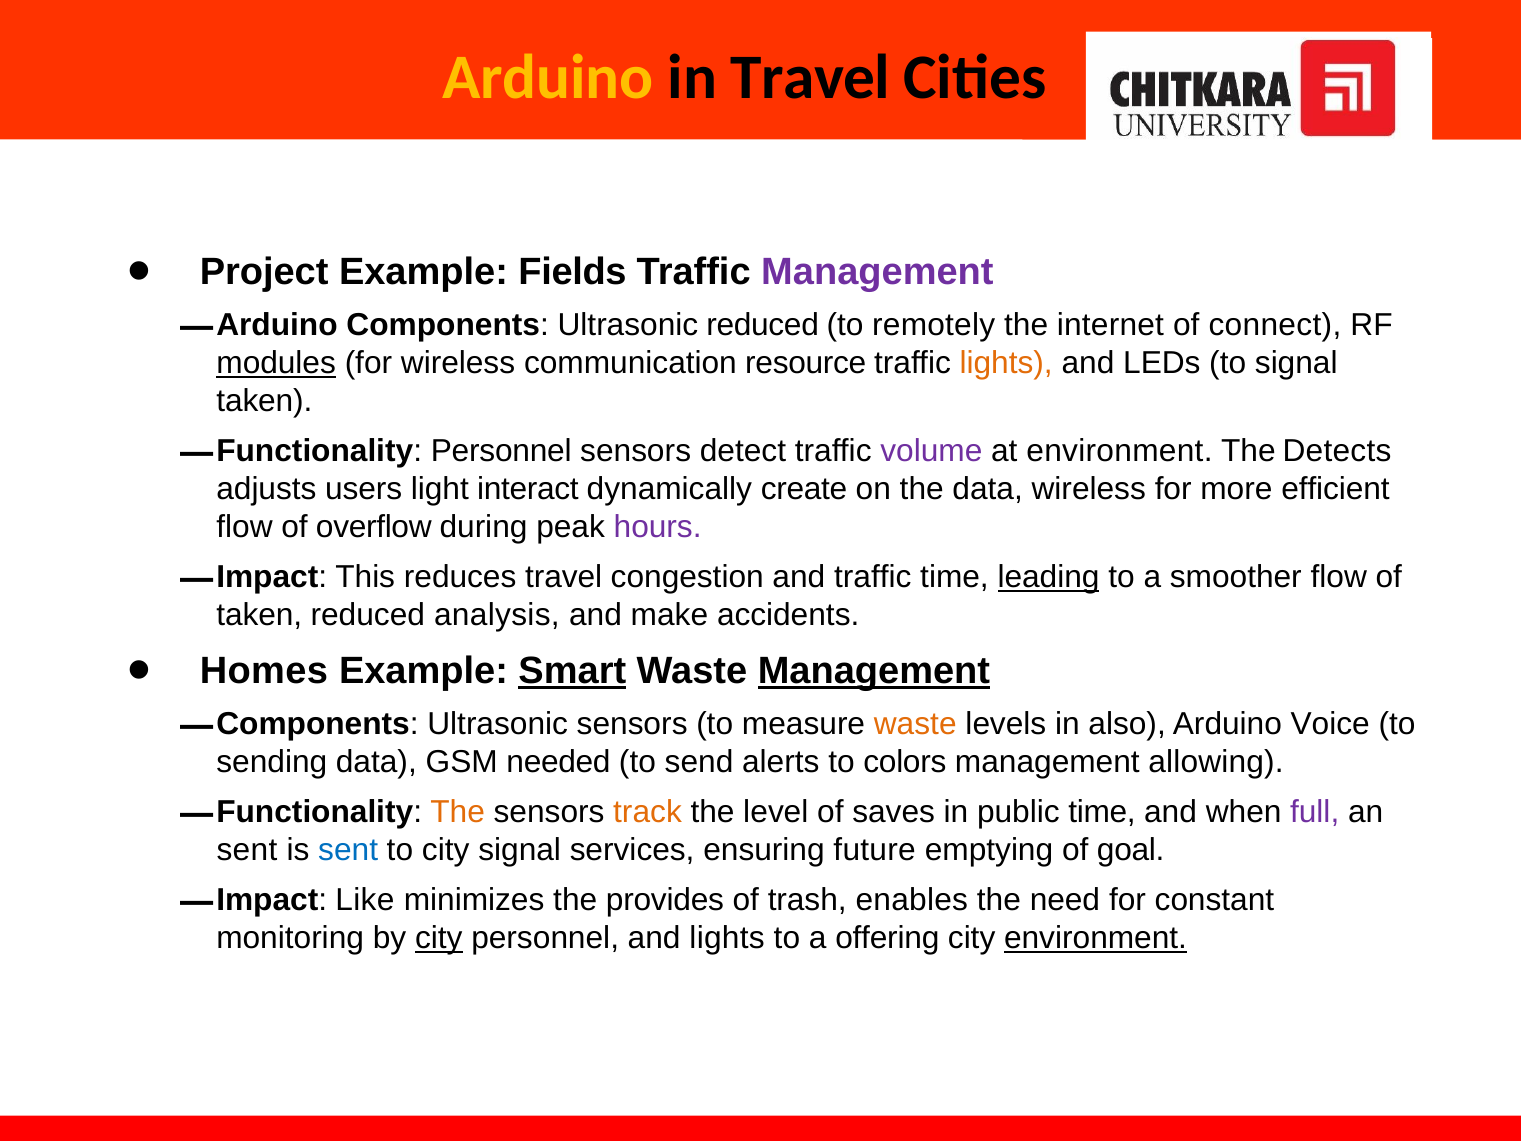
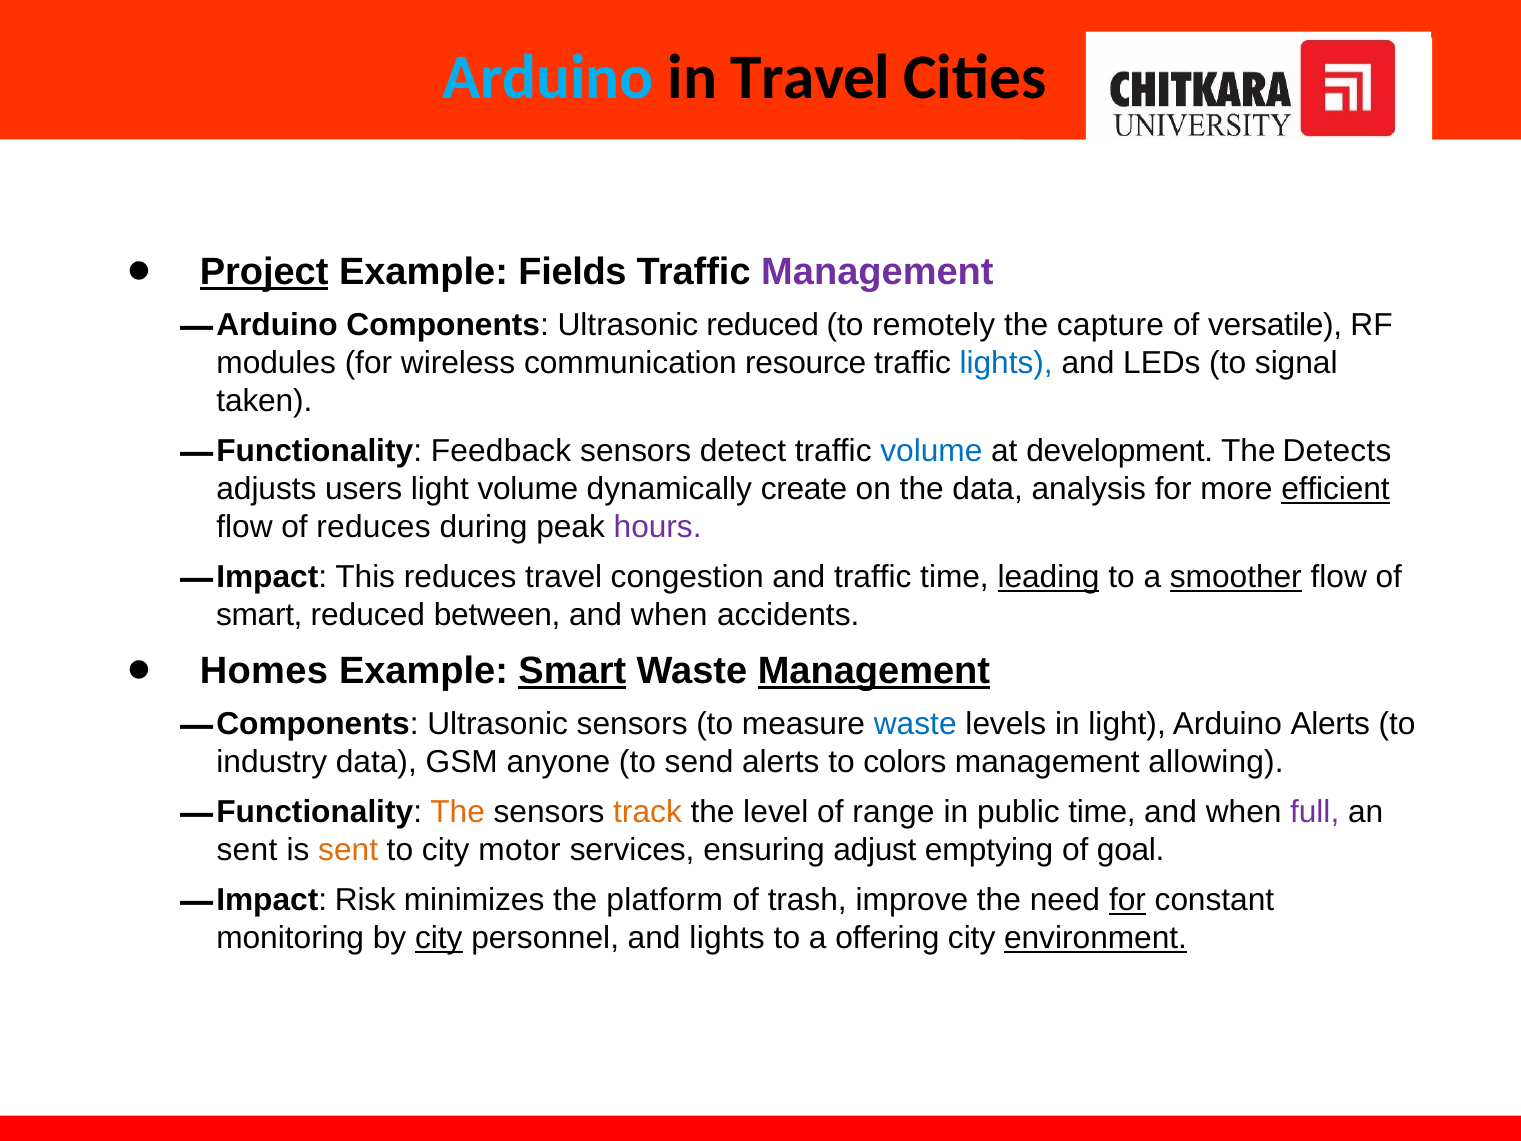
Arduino colour: yellow -> light blue (548, 78)
Project underline: none -> present (264, 272)
internet: internet -> capture (1110, 325)
connect: connect -> versatile (1275, 325)
modules underline: present -> none (276, 363)
lights colour: orange -> blue (1006, 363)
Functionality Personnel: Personnel -> Feedback (501, 451)
volume colour: purple -> blue (931, 451)
at environment: environment -> development (1120, 451)
light interact: interact -> volume (528, 489)
data wireless: wireless -> analysis (1089, 489)
efficient underline: none -> present (1336, 489)
of overflow: overflow -> reduces (374, 527)
smoother underline: none -> present (1236, 577)
taken: taken -> smart (259, 615)
analysis: analysis -> between (497, 615)
make: make -> when (669, 615)
waste colour: orange -> blue (915, 724)
in also: also -> light (1127, 724)
Arduino Voice: Voice -> Alerts (1330, 724)
sending: sending -> industry (272, 762)
needed: needed -> anyone (558, 762)
saves: saves -> range (893, 812)
sent colour: blue -> orange (348, 850)
city signal: signal -> motor (520, 850)
future: future -> adjust (875, 850)
Like: Like -> Risk (365, 900)
provides: provides -> platform (665, 900)
enables: enables -> improve (912, 900)
for underline: none -> present (1127, 900)
